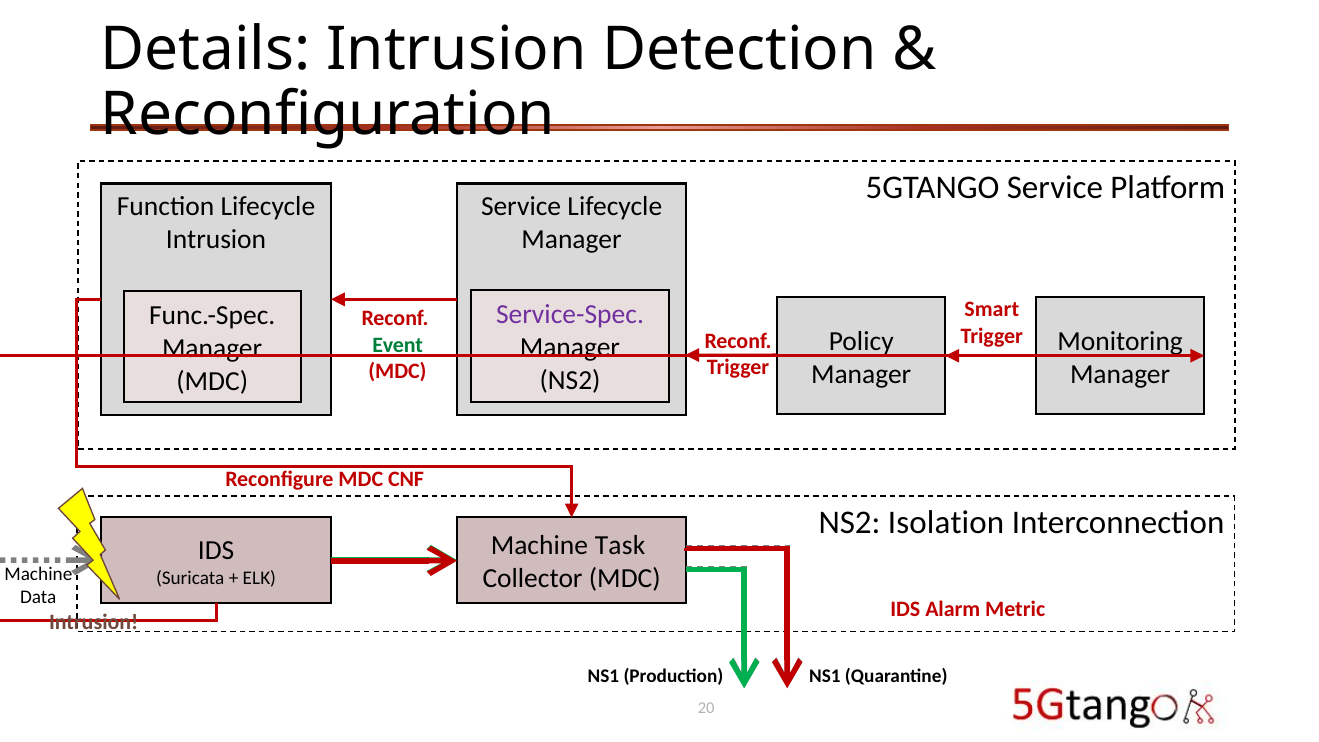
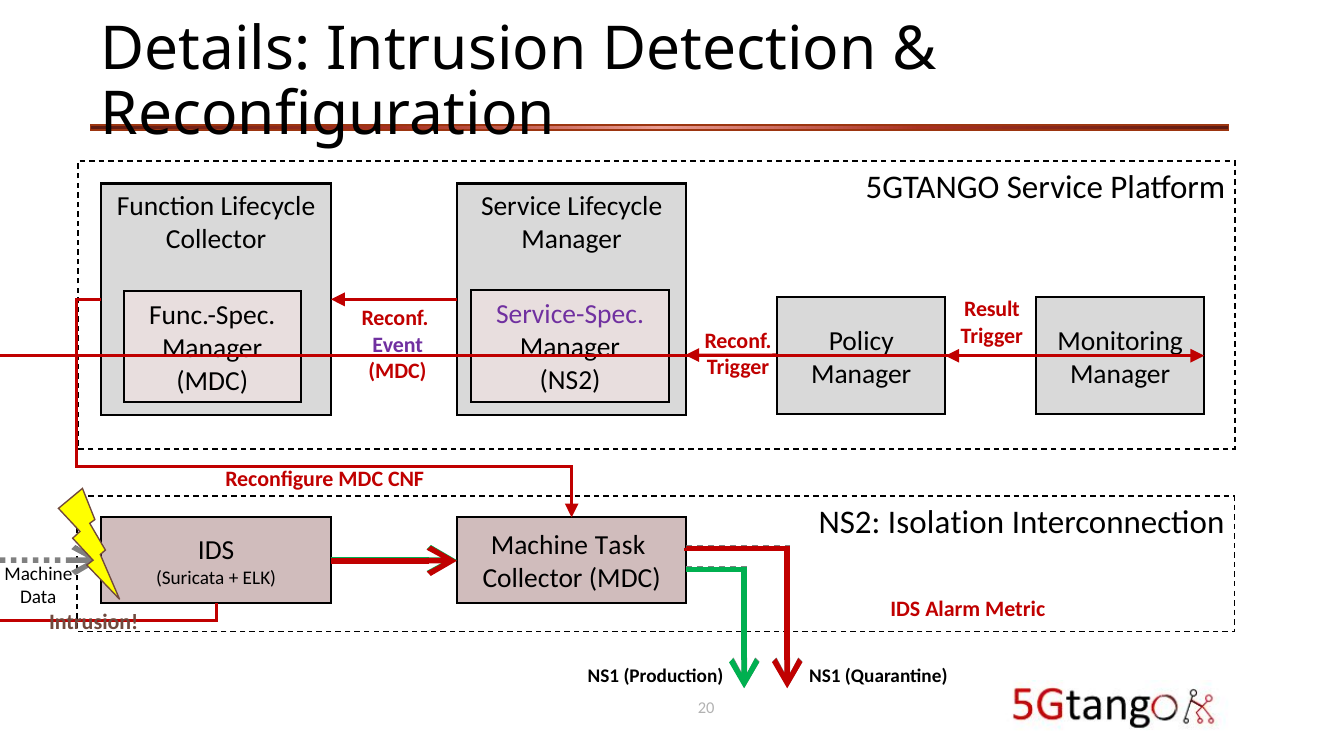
Intrusion: Intrusion -> Collector (216, 240)
Smart: Smart -> Result (992, 310)
Event colour: green -> purple (398, 345)
